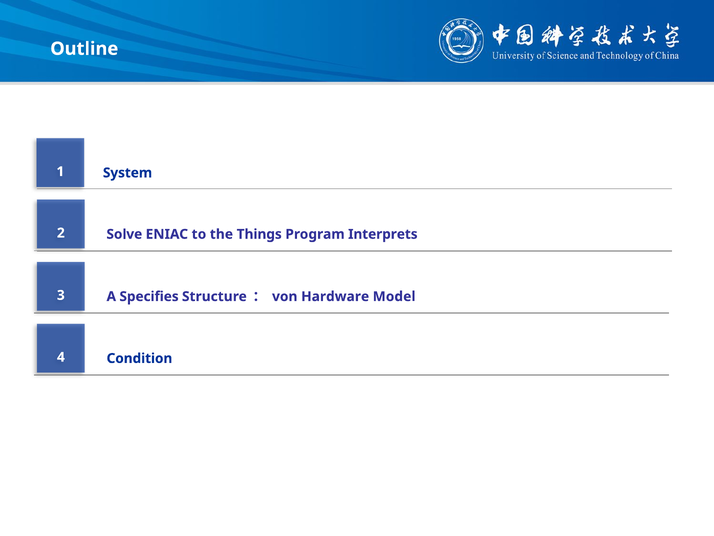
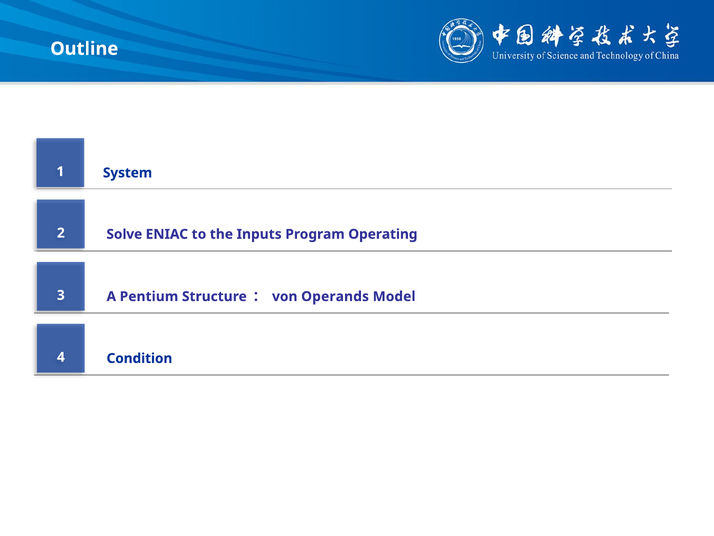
Things: Things -> Inputs (259, 234)
Interprets: Interprets -> Operating (383, 234)
Specifies: Specifies -> Pentium (149, 296)
Hardware: Hardware -> Operands (335, 296)
